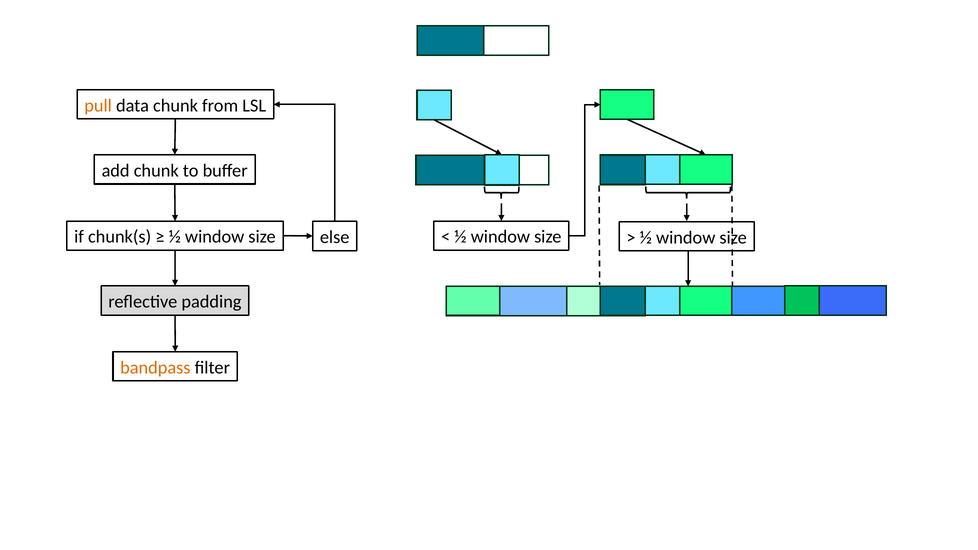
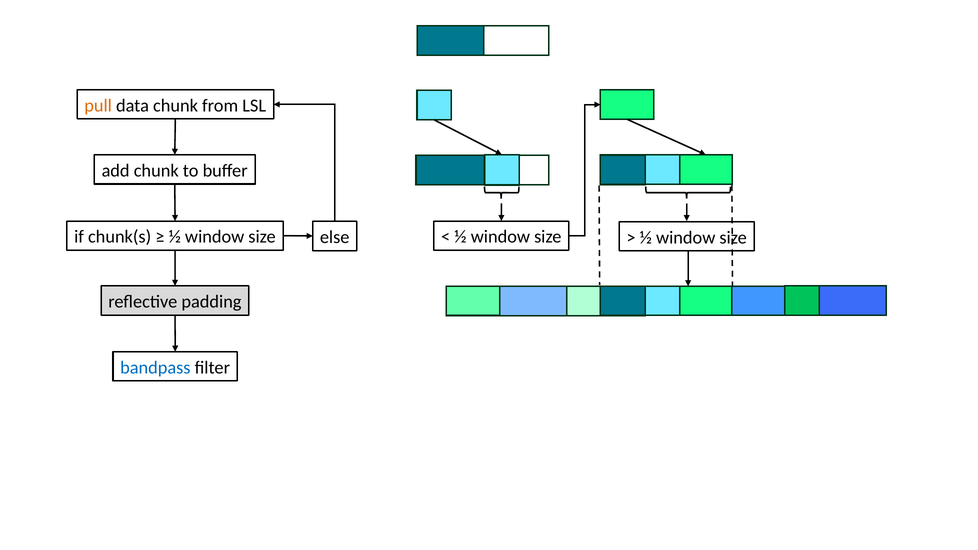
bandpass colour: orange -> blue (155, 368)
